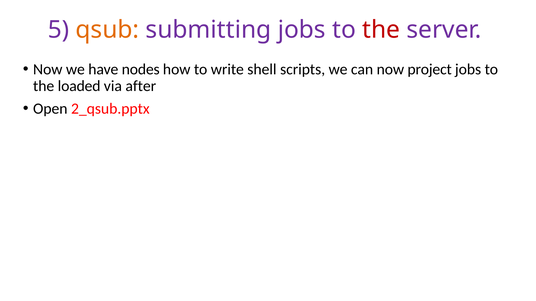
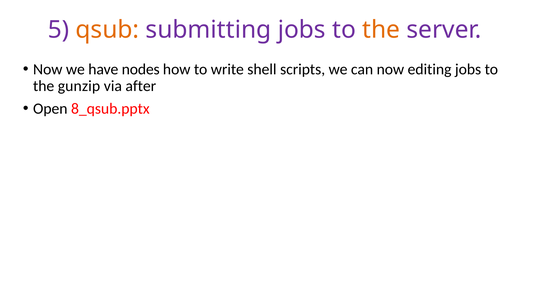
the colour: red -> orange (381, 30)
project: project -> editing (430, 69)
loaded: loaded -> gunzip (79, 86)
2_qsub.pptx: 2_qsub.pptx -> 8_qsub.pptx (110, 109)
